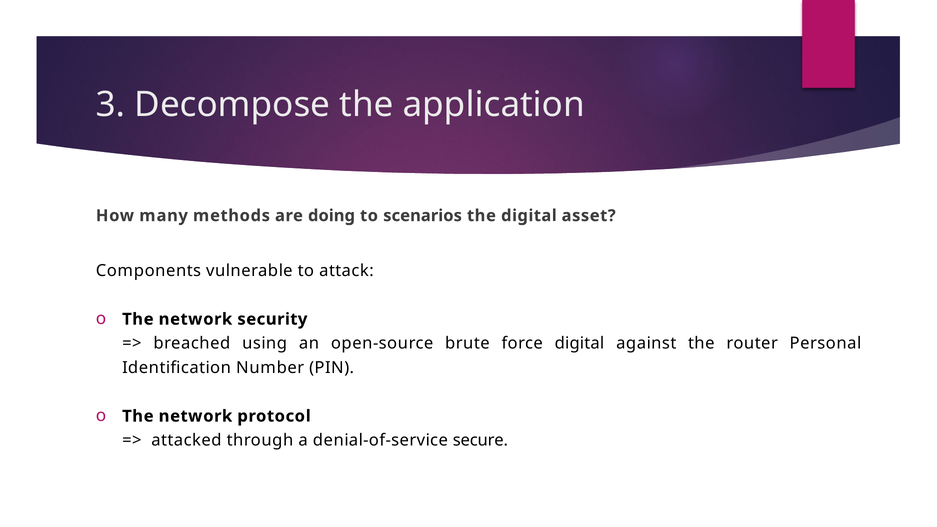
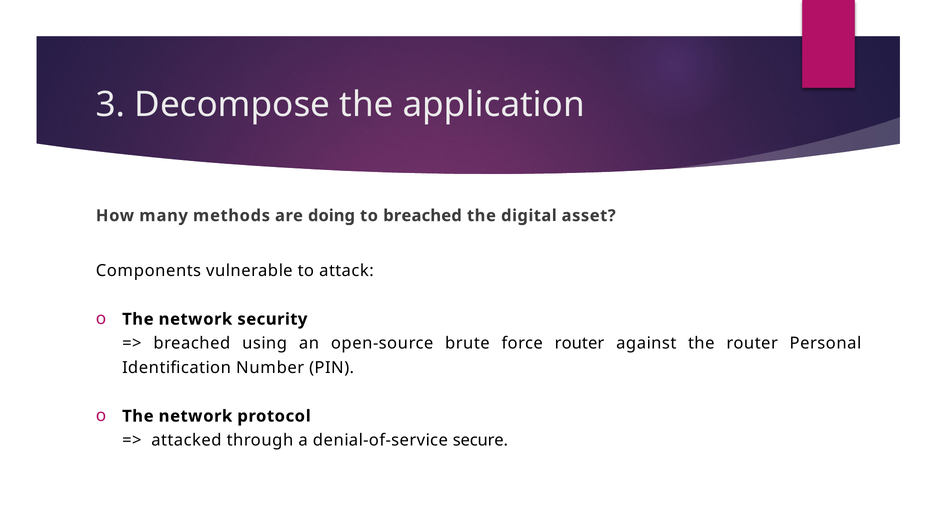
to scenarios: scenarios -> breached (423, 216)
force digital: digital -> router (580, 343)
